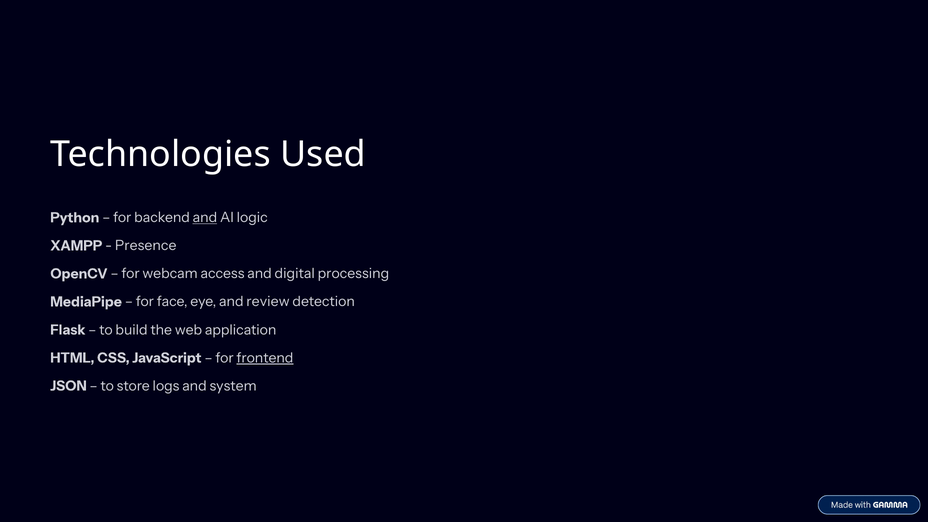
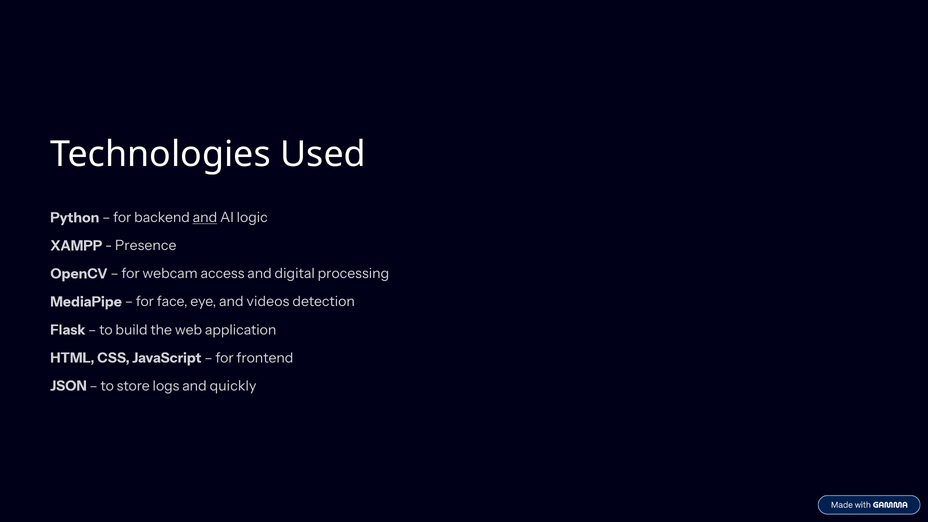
review: review -> videos (268, 302)
frontend underline: present -> none (265, 358)
system: system -> quickly (233, 386)
